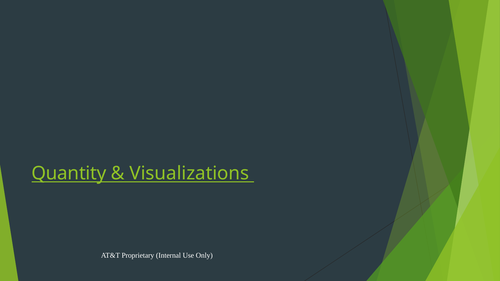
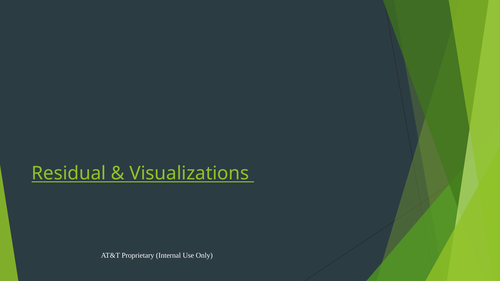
Quantity: Quantity -> Residual (69, 173)
